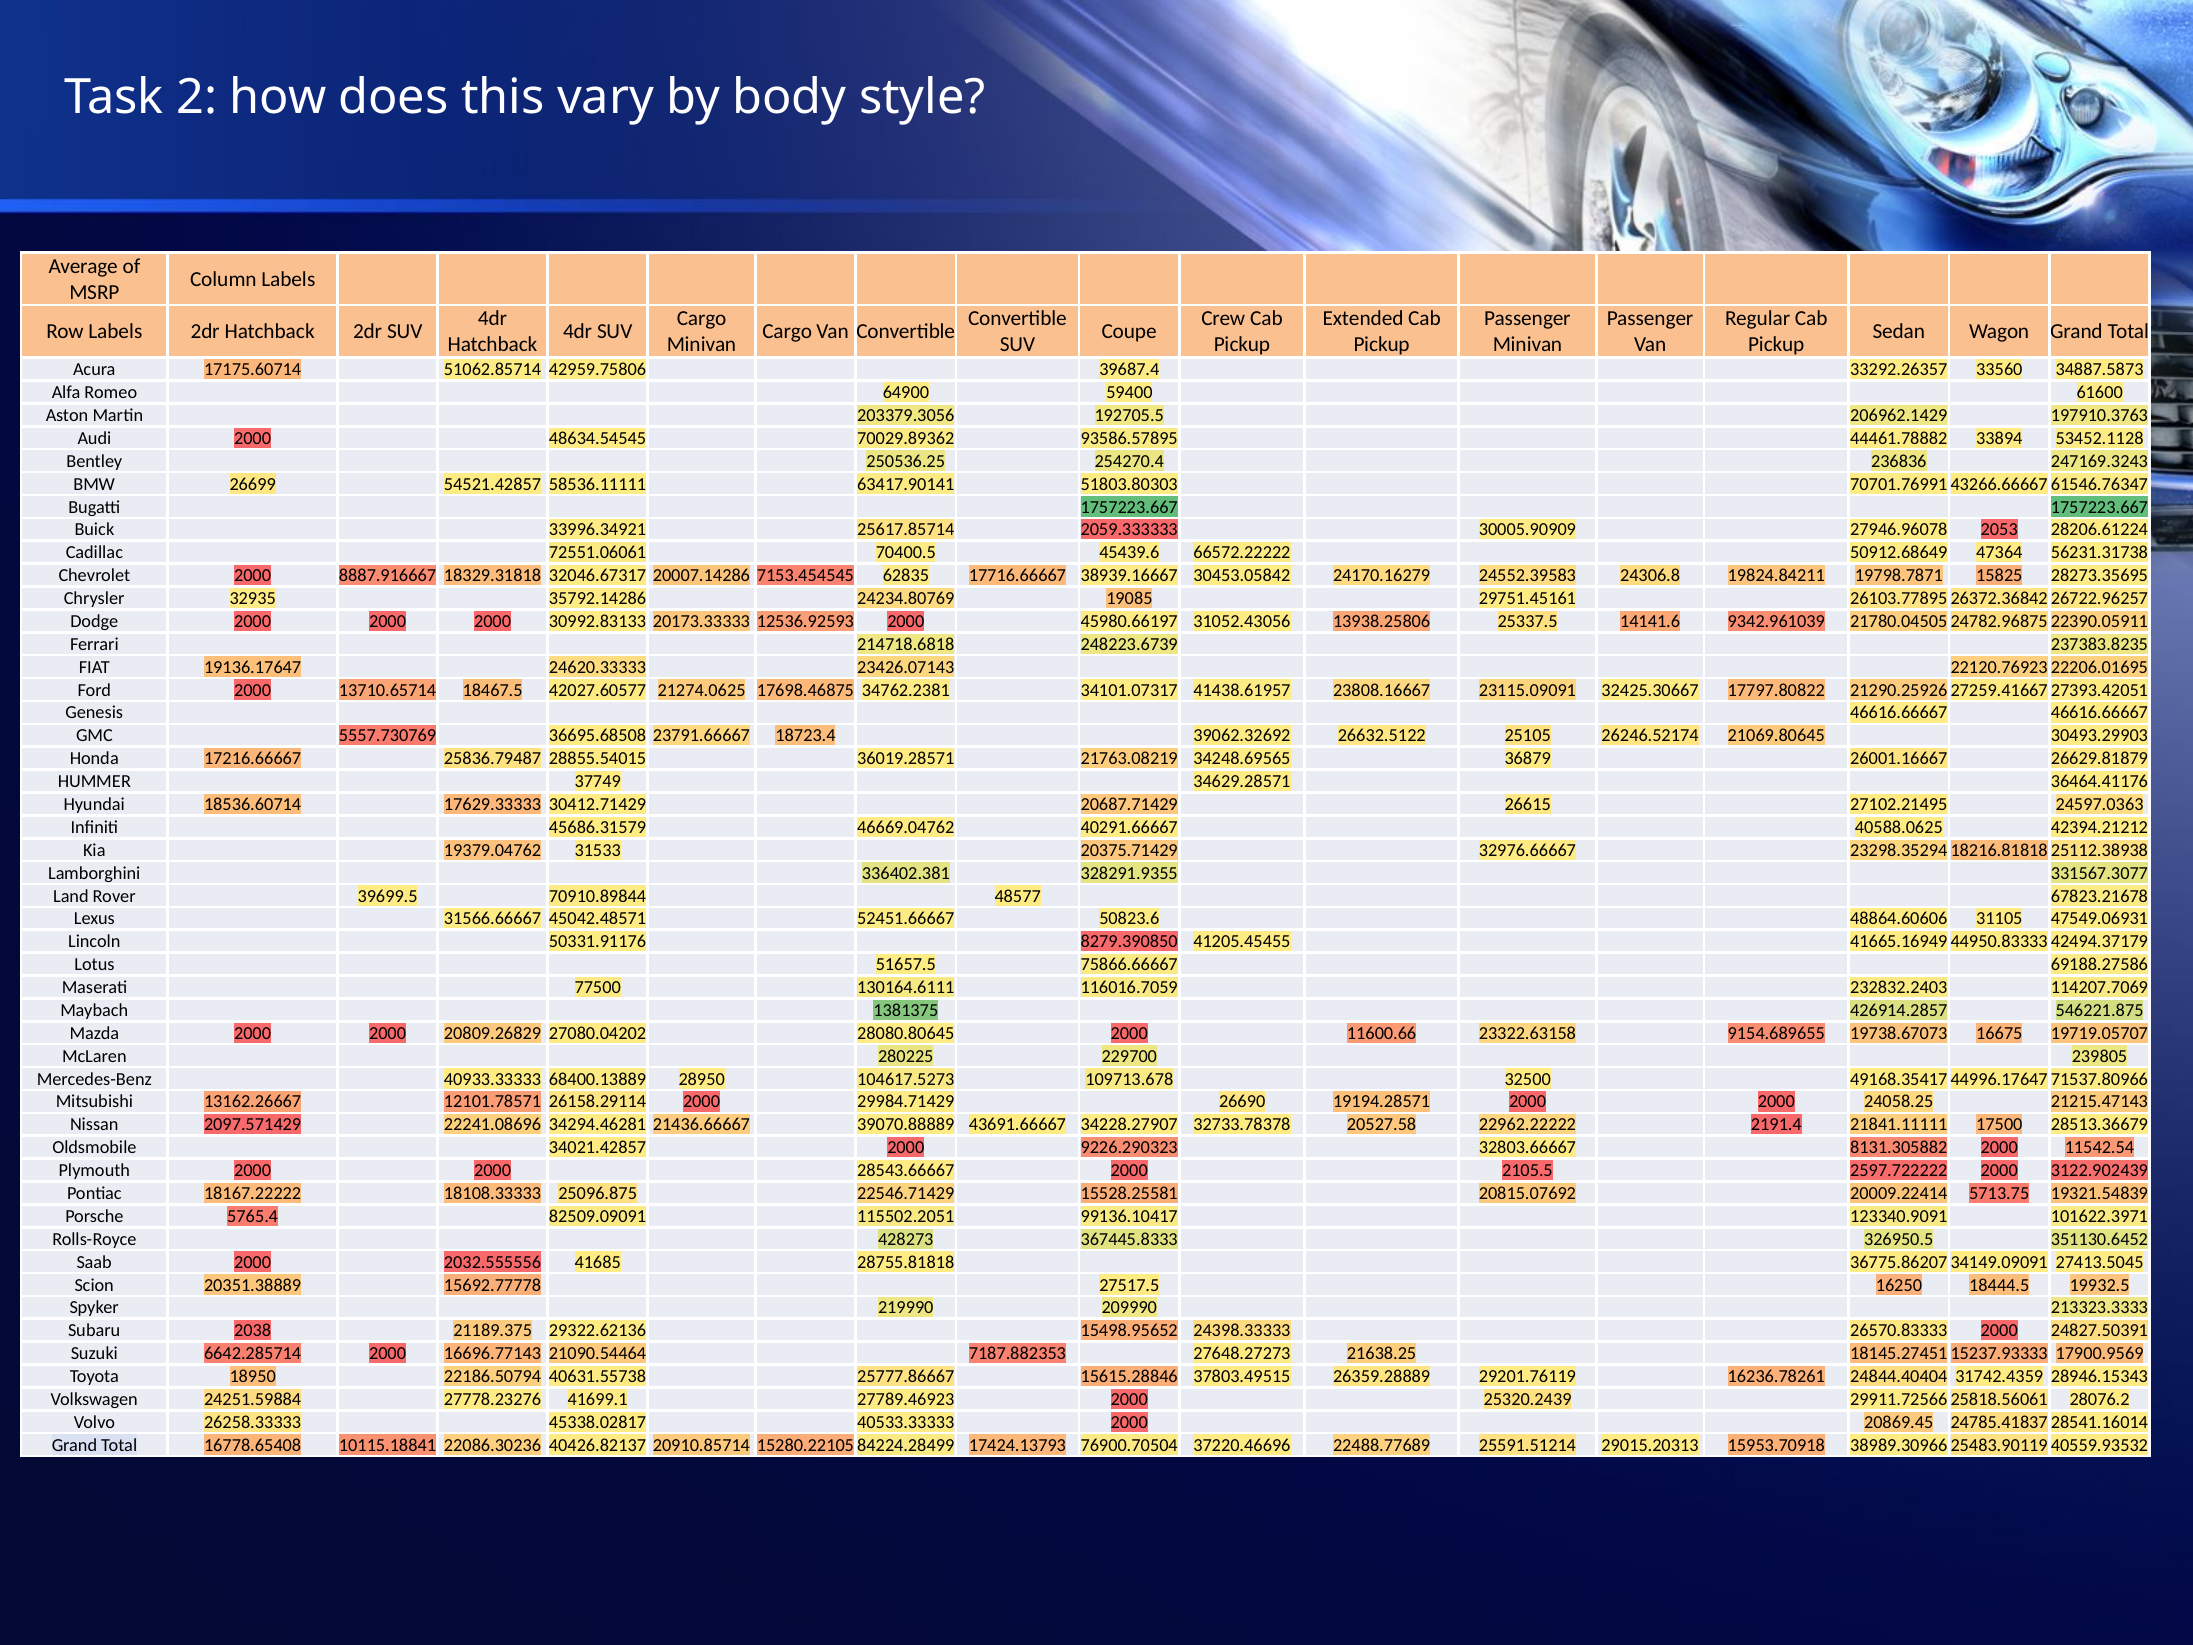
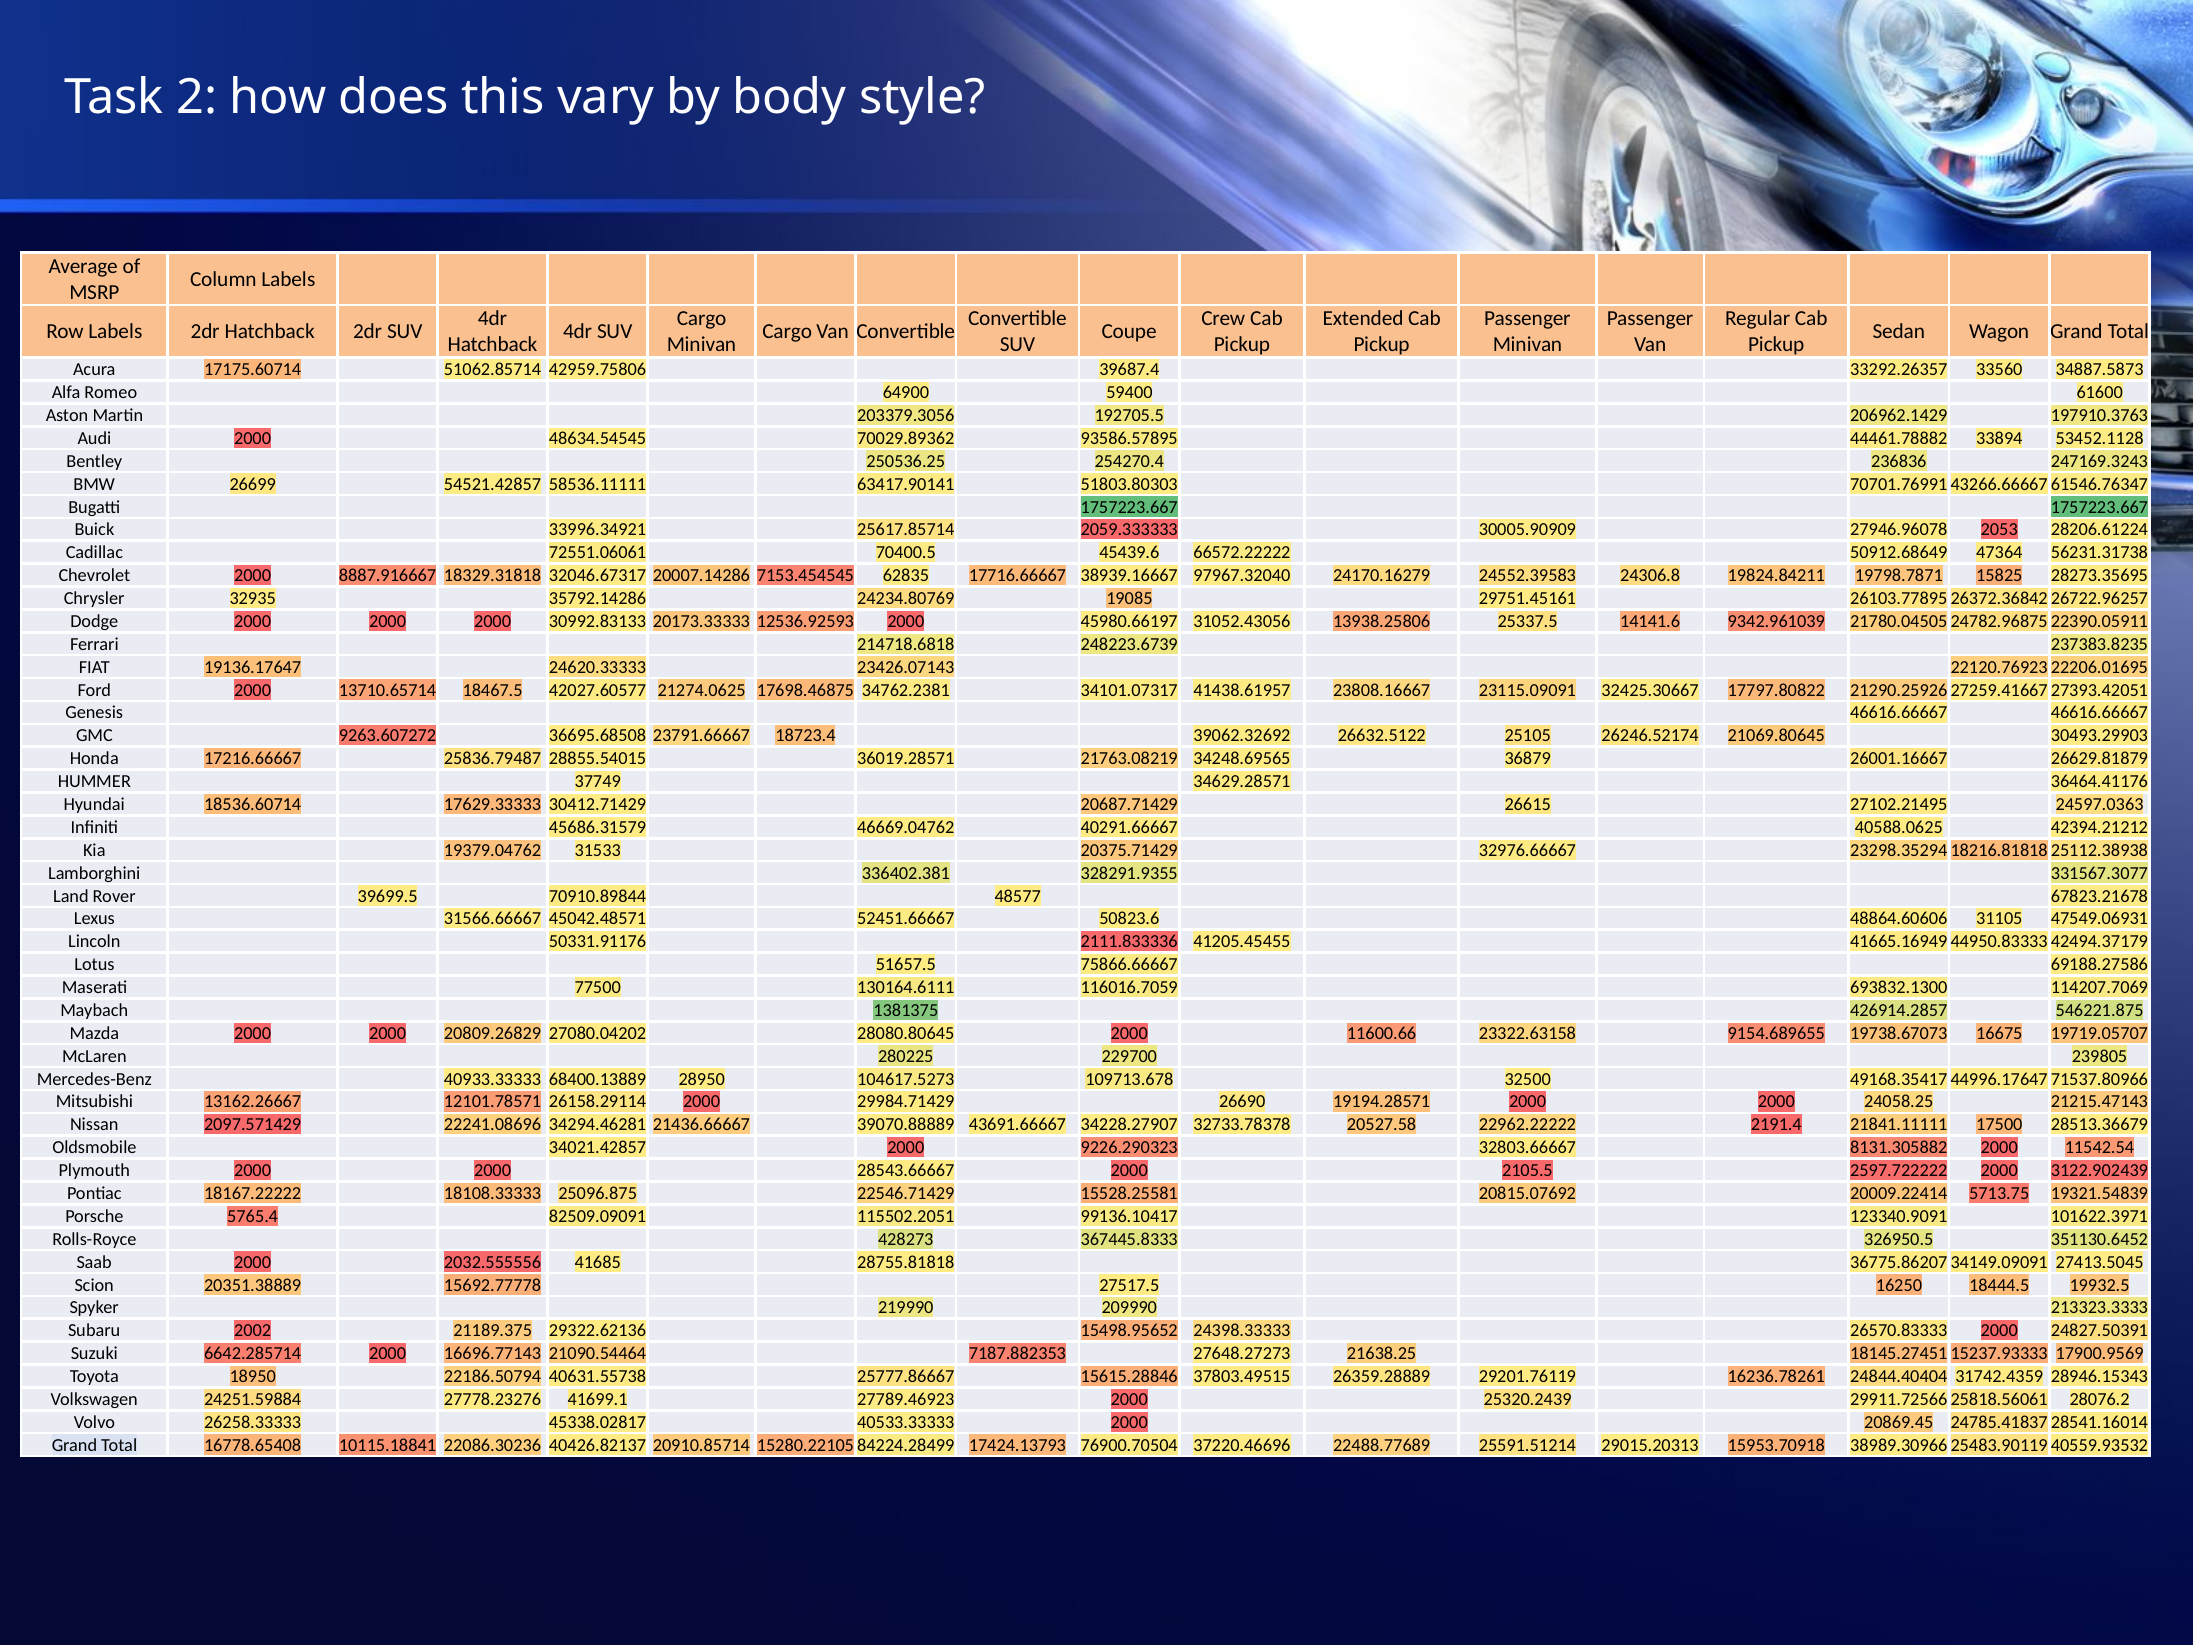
30453.05842: 30453.05842 -> 97967.32040 (1242, 576)
5557.730769: 5557.730769 -> 9263.607272 (388, 736)
8279.390850: 8279.390850 -> 2111.833336 (1129, 942)
232832.2403: 232832.2403 -> 693832.1300 (1899, 987)
2038: 2038 -> 2002 (253, 1331)
